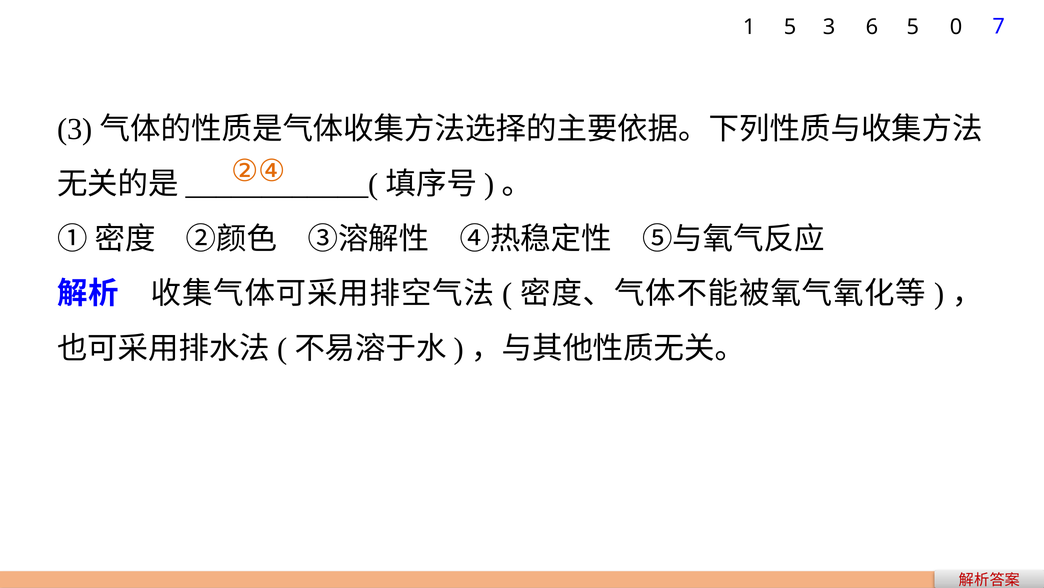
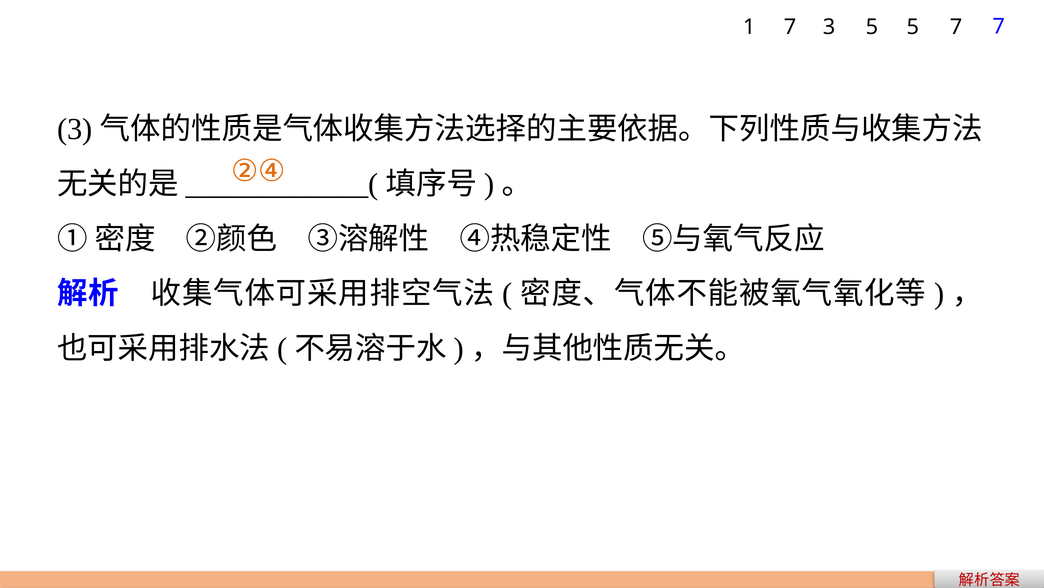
1 5: 5 -> 7 (790, 27)
3 6: 6 -> 5 (872, 27)
5 0: 0 -> 7 (956, 27)
